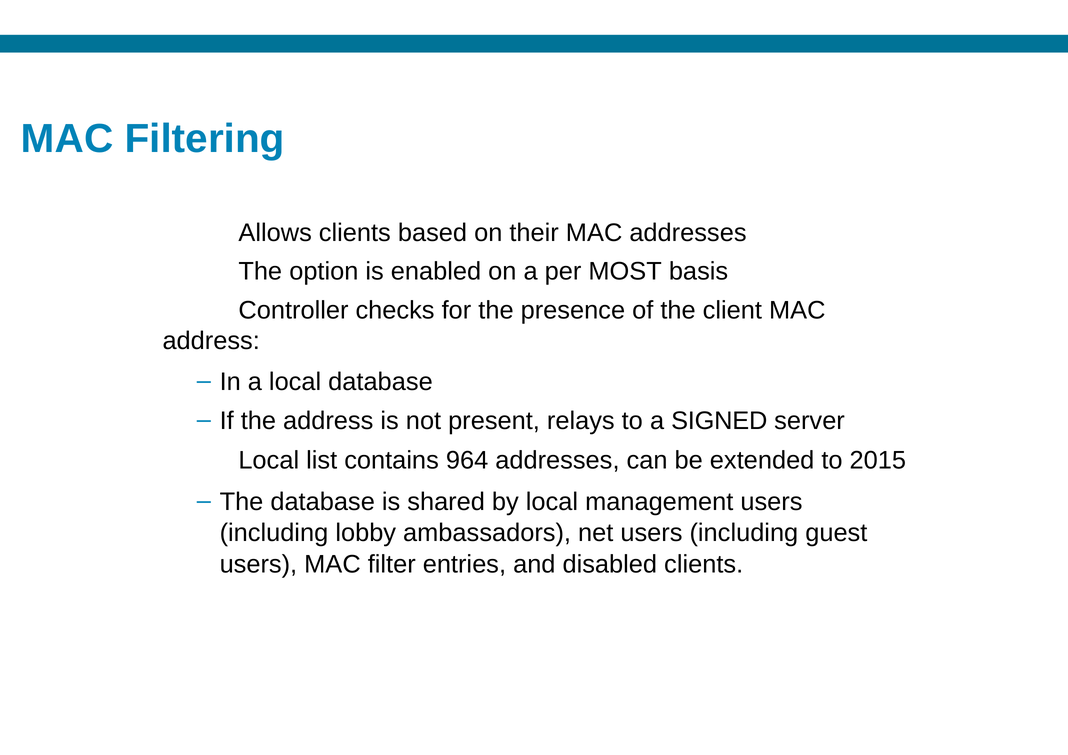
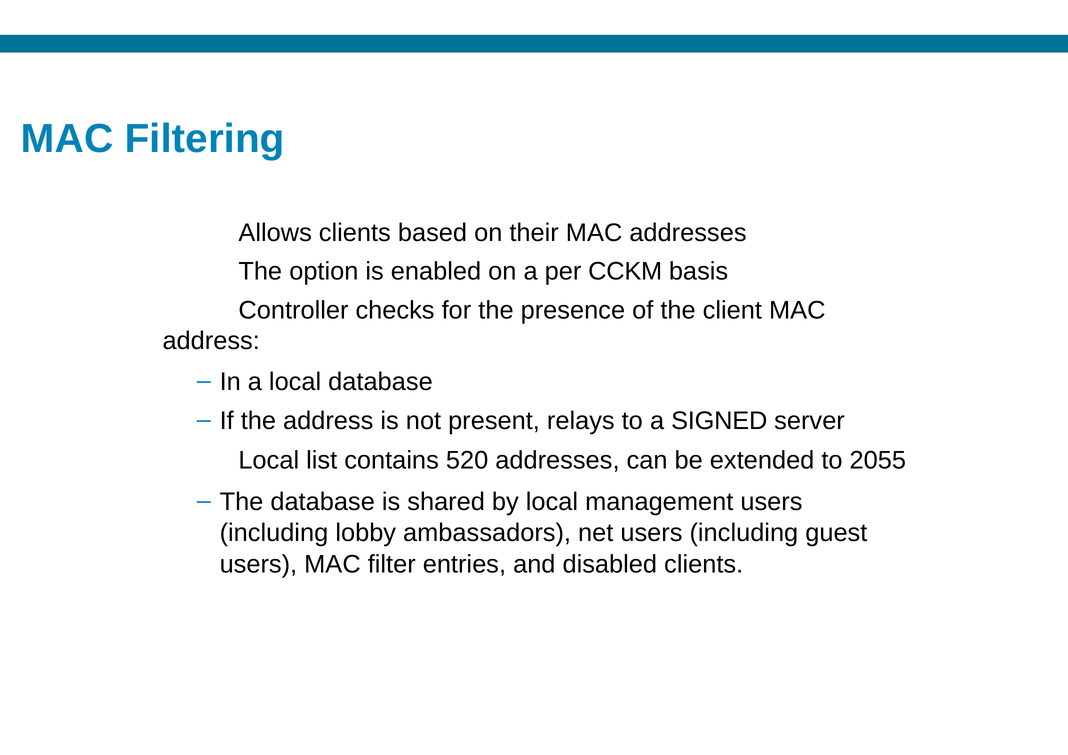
MOST: MOST -> CCKM (625, 271)
964: 964 -> 520 (467, 460)
2015: 2015 -> 2055 (878, 460)
